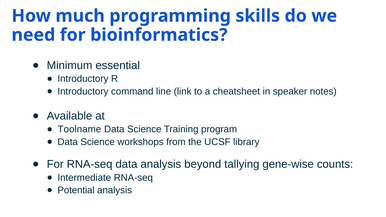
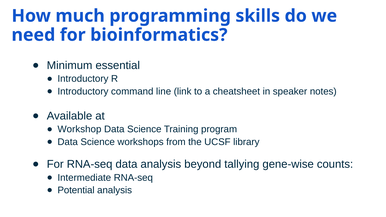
Toolname: Toolname -> Workshop (79, 129)
